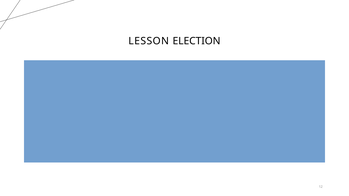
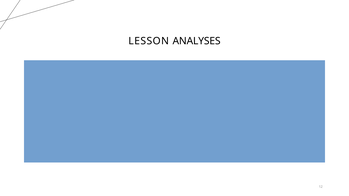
ELECTION: ELECTION -> ANALYSES (197, 41)
